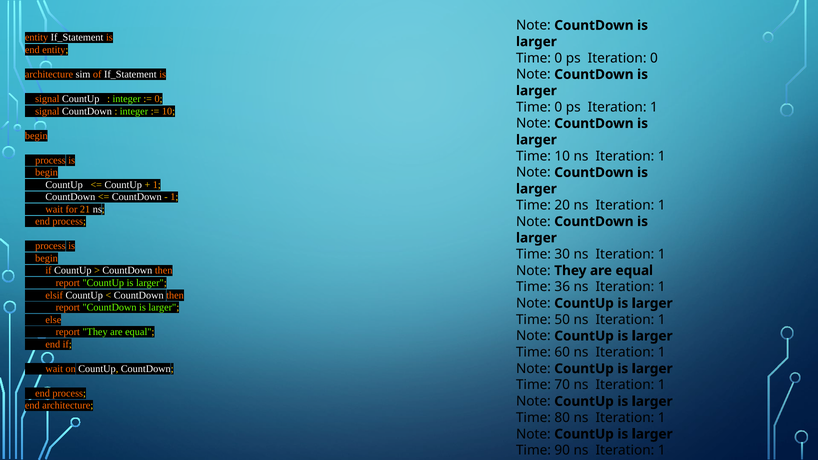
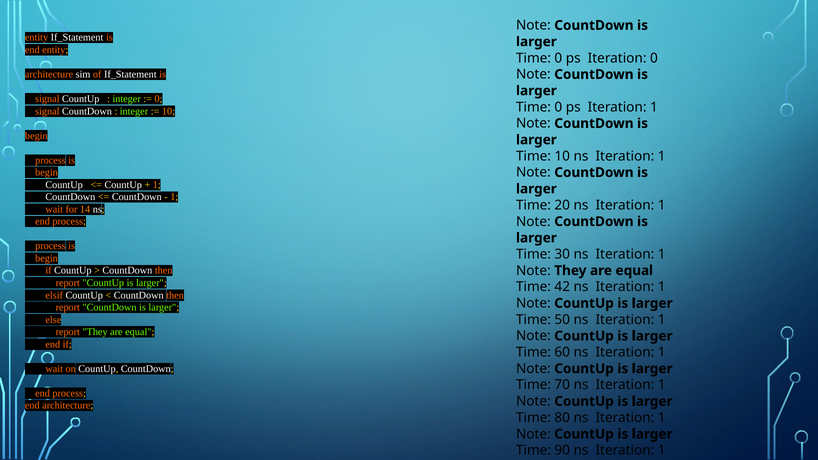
21: 21 -> 14 (85, 209)
36: 36 -> 42 (562, 287)
